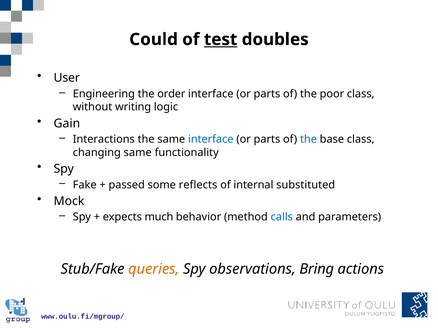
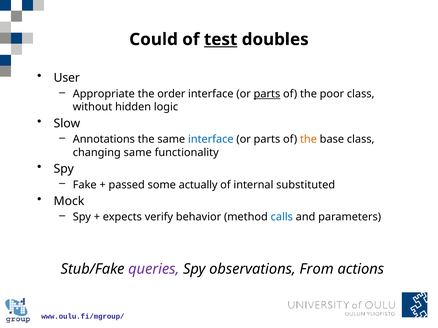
Engineering: Engineering -> Appropriate (104, 94)
parts underline: none -> present (267, 94)
writing: writing -> hidden (133, 107)
Gain: Gain -> Slow (67, 124)
Interactions: Interactions -> Annotations (104, 140)
the colour: blue -> orange (308, 140)
reflects: reflects -> actually (198, 185)
much: much -> verify (159, 217)
queries colour: orange -> purple (154, 269)
Bring: Bring -> From (317, 269)
